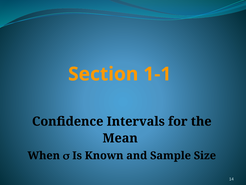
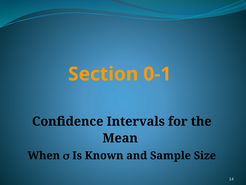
1-1: 1-1 -> 0-1 (157, 74)
